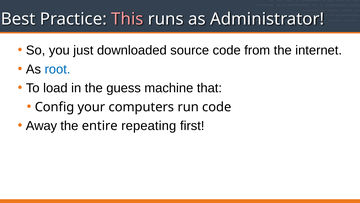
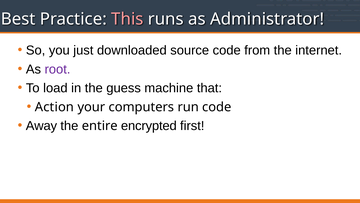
root colour: blue -> purple (57, 69)
Config: Config -> Action (54, 107)
repeating: repeating -> encrypted (149, 126)
